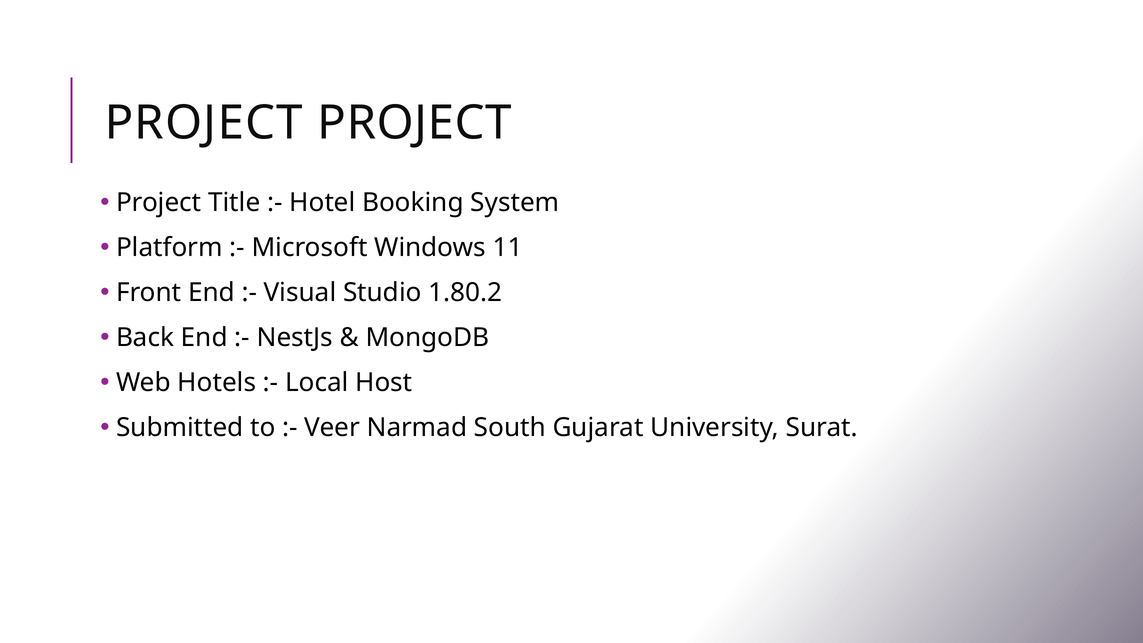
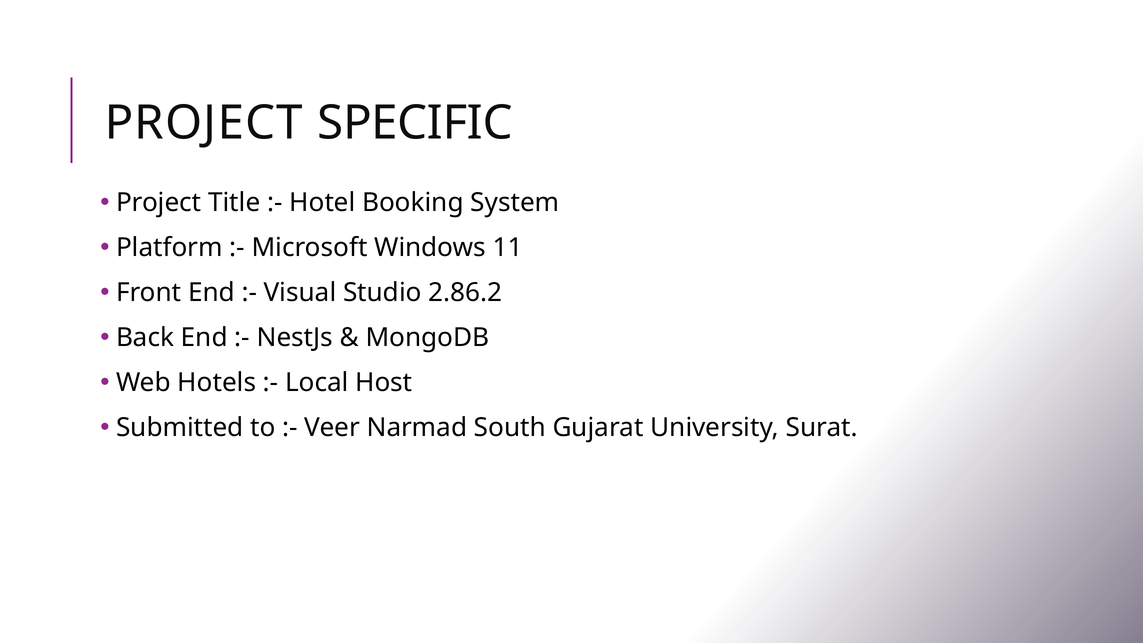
PROJECT PROJECT: PROJECT -> SPECIFIC (415, 123)
1.80.2: 1.80.2 -> 2.86.2 (465, 293)
